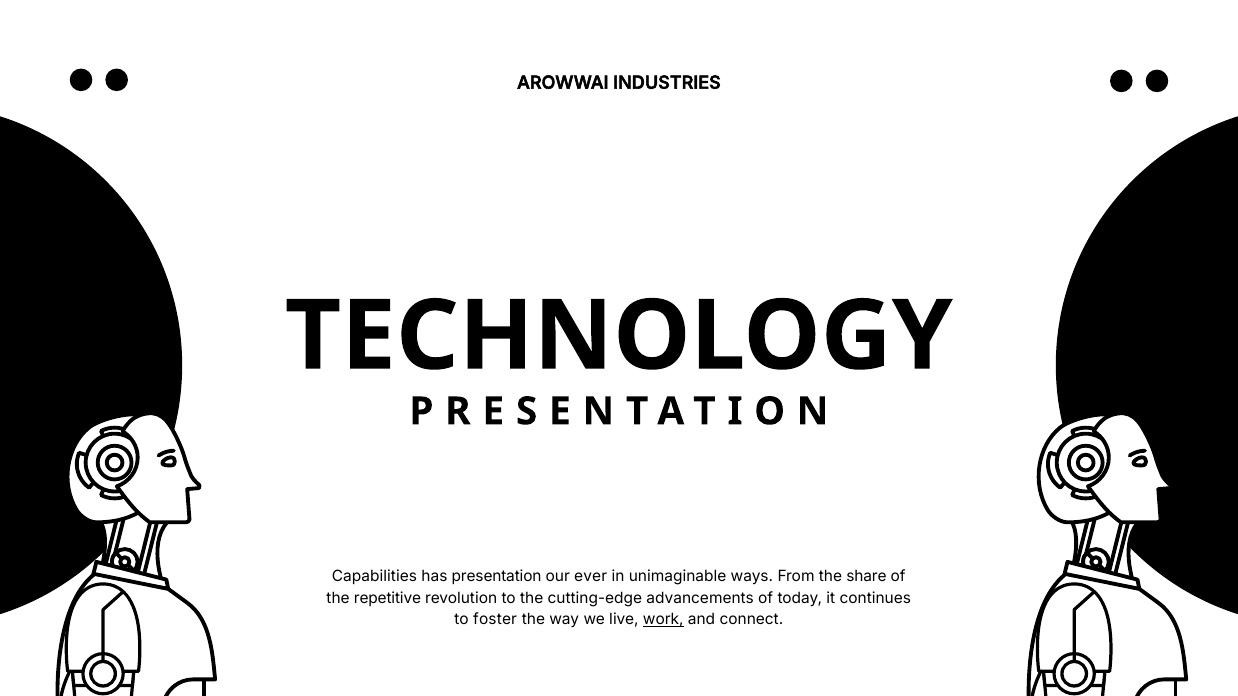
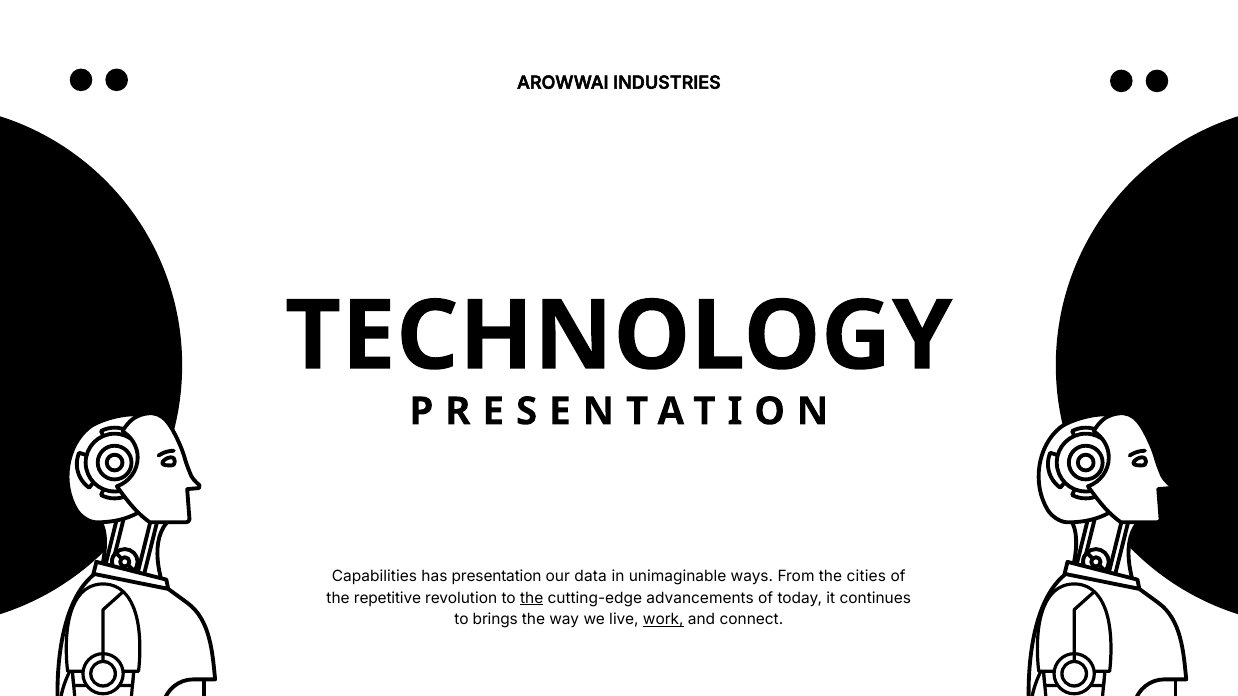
ever: ever -> data (591, 577)
share: share -> cities (866, 577)
the underline: none -> present (532, 599)
foster: foster -> brings (495, 620)
